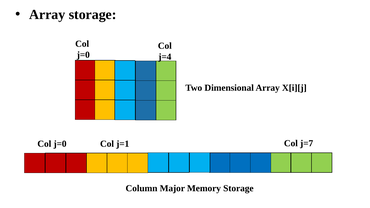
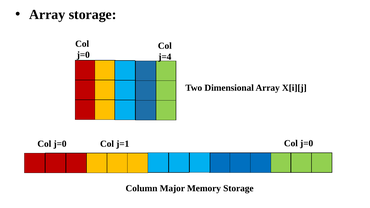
j=1 Col j=7: j=7 -> j=0 (307, 143)
